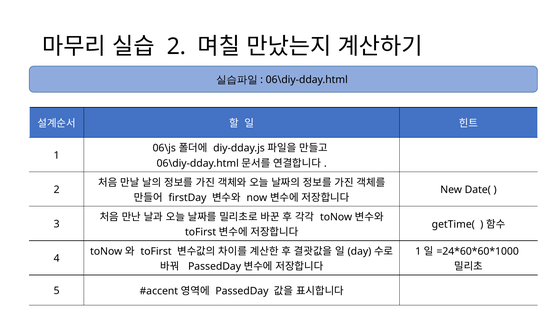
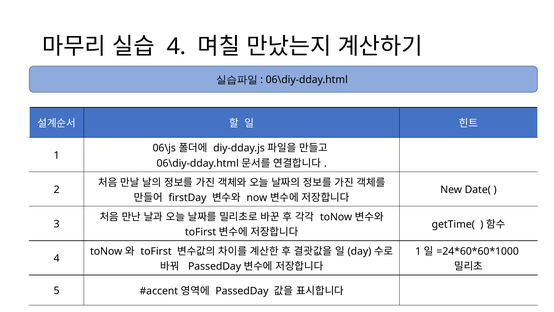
2: 2 -> 4 (176, 47)
